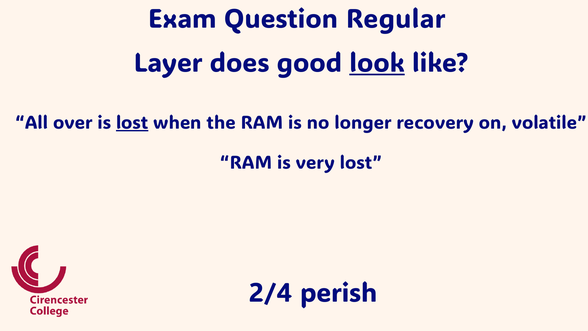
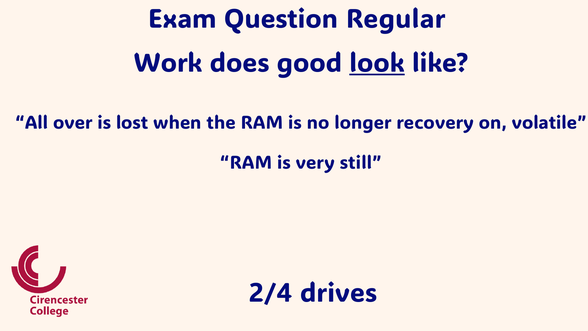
Layer: Layer -> Work (168, 63)
lost underline: present -> none (132, 123)
very lost: lost -> still (361, 163)
perish: perish -> drives (339, 293)
